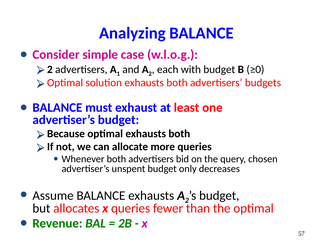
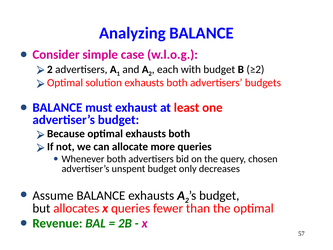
≥0: ≥0 -> ≥2 (255, 69)
